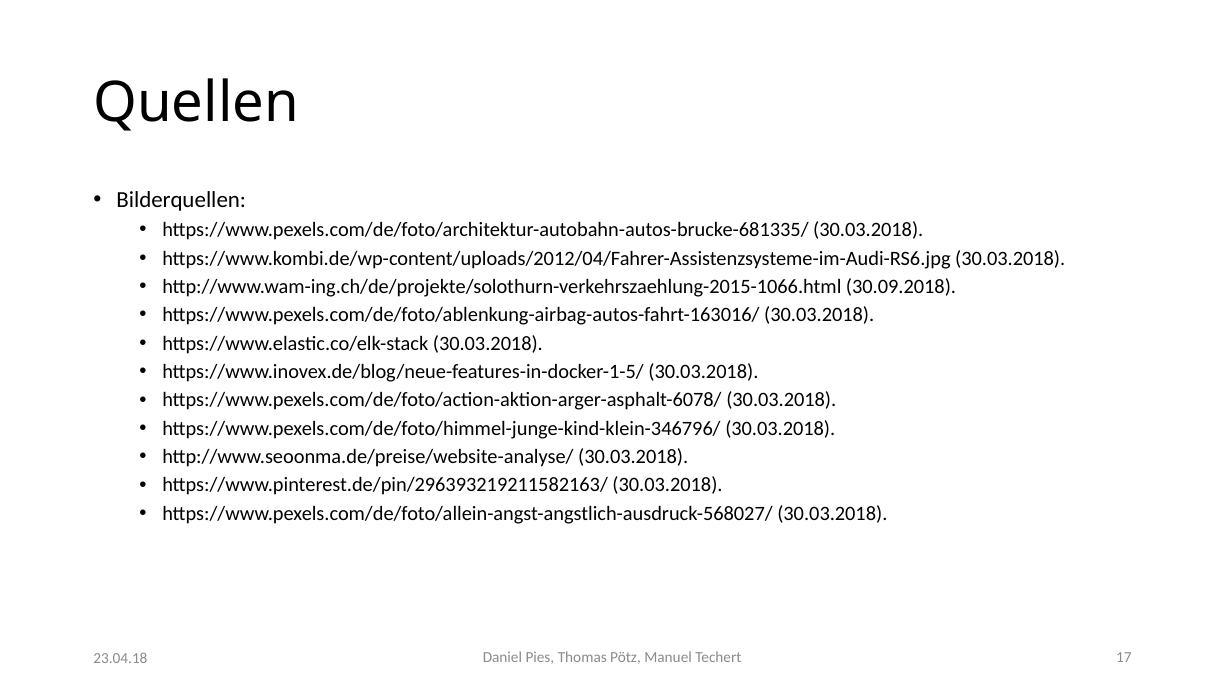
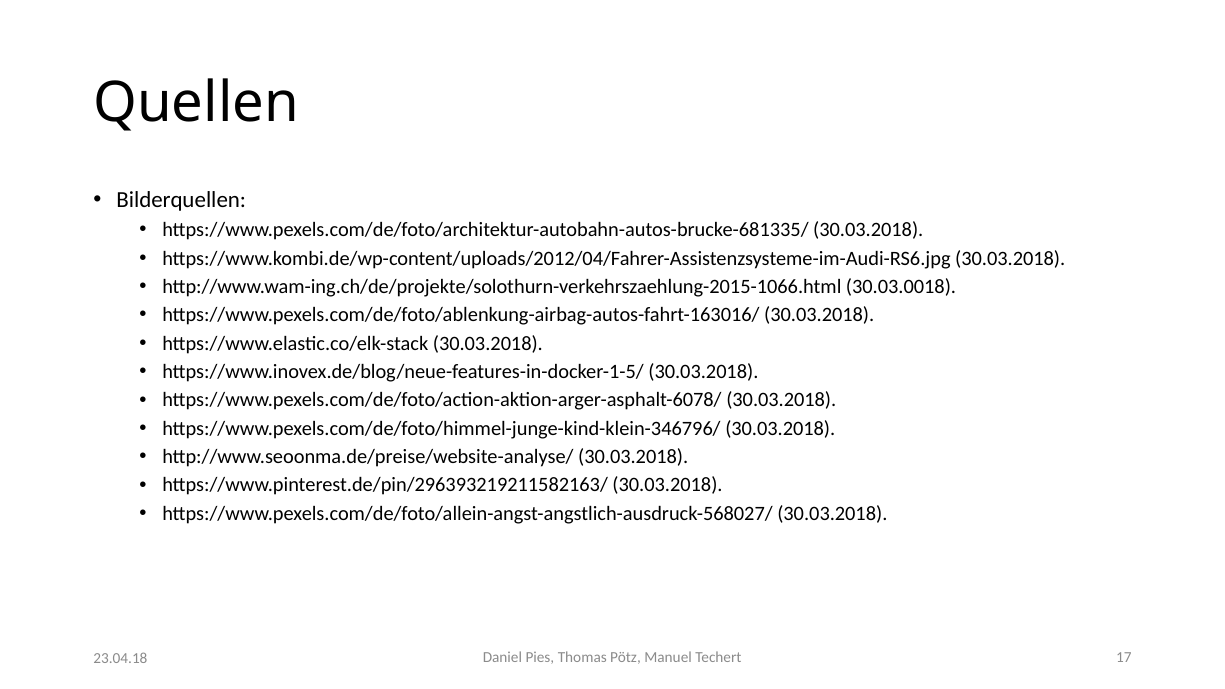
30.09.2018: 30.09.2018 -> 30.03.0018 (901, 287)
